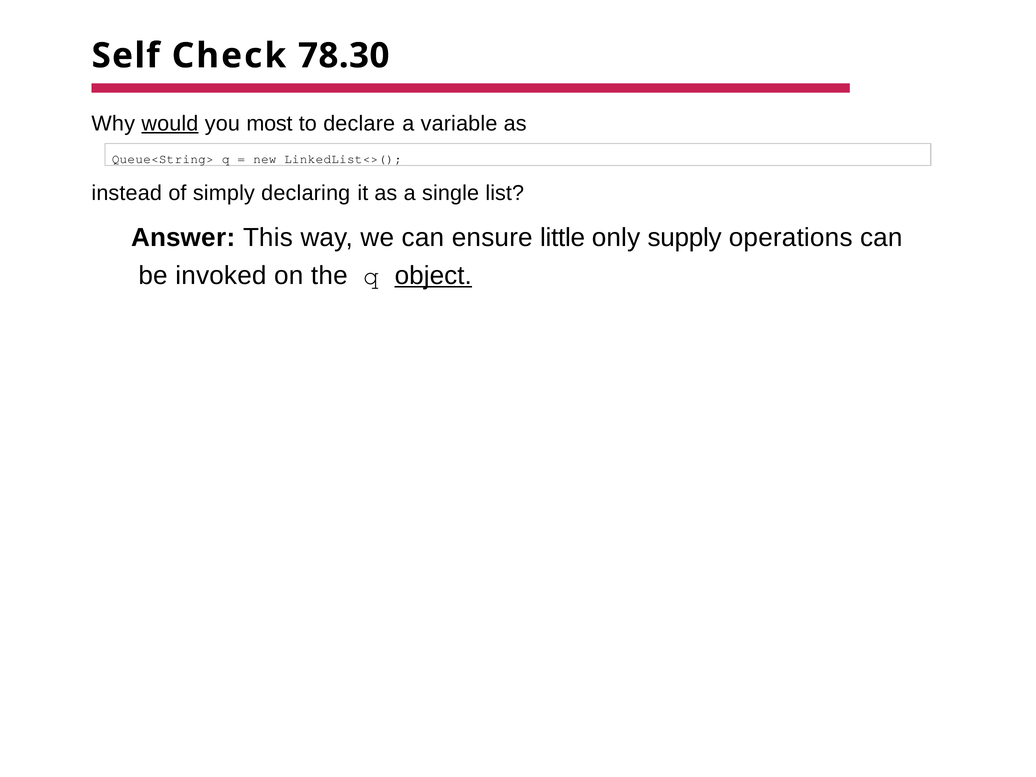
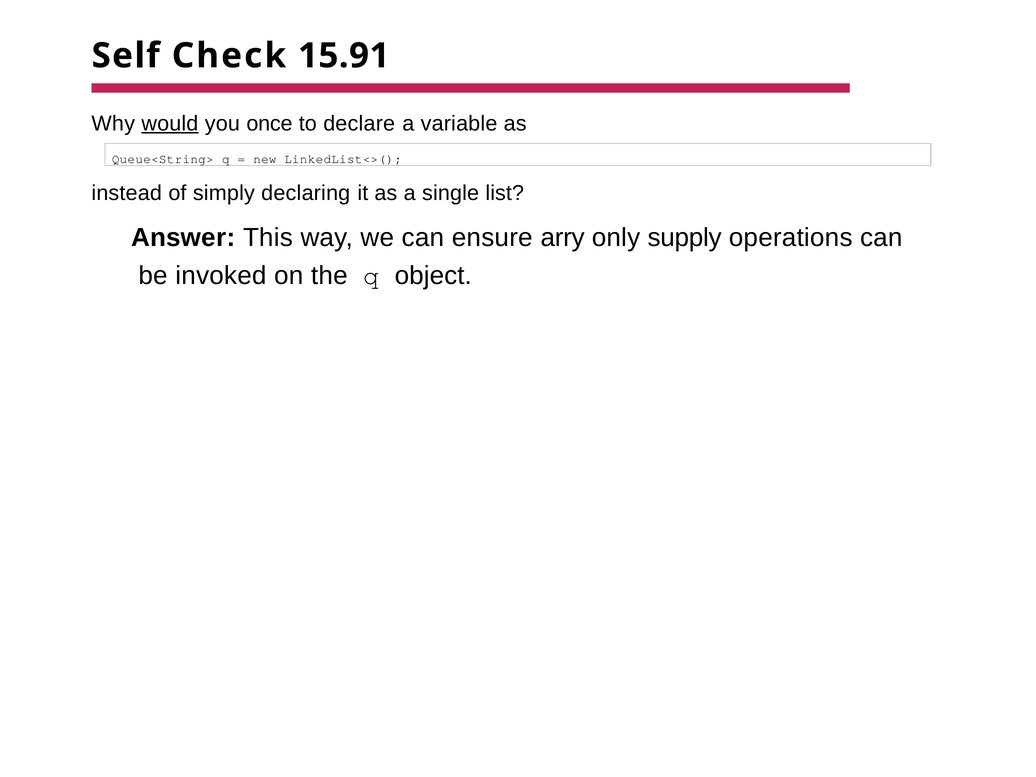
78.30: 78.30 -> 15.91 (344, 56)
most: most -> once (269, 123)
little: little -> arry (563, 238)
object underline: present -> none (433, 276)
